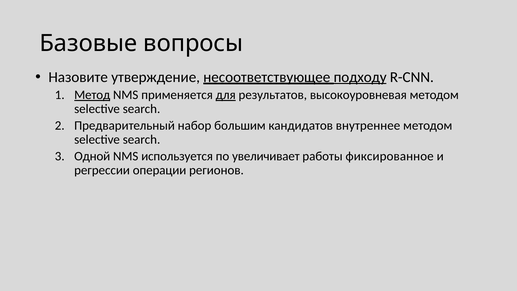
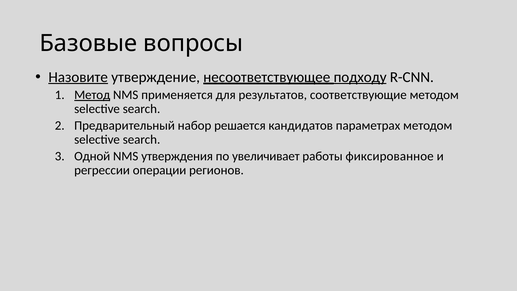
Назовите underline: none -> present (78, 77)
для underline: present -> none (226, 95)
высокоуровневая: высокоуровневая -> соответствующие (358, 95)
большим: большим -> решается (240, 125)
внутреннее: внутреннее -> параметрах (368, 125)
используется: используется -> утверждения (177, 156)
